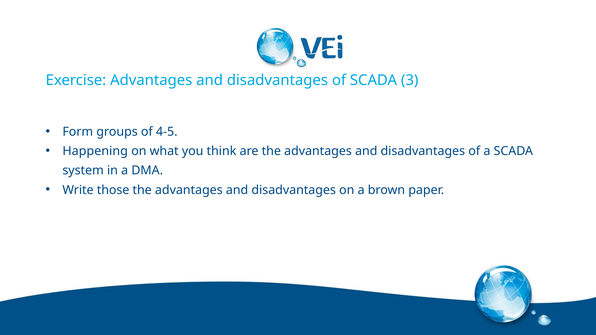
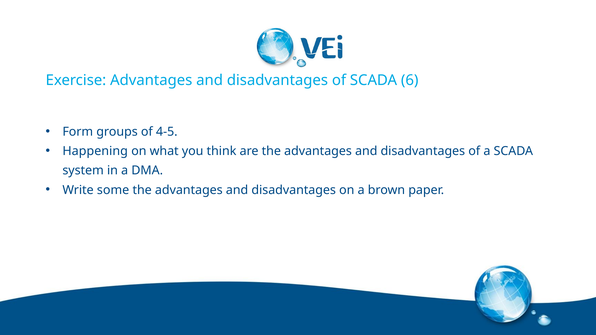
3: 3 -> 6 (410, 80)
those: those -> some (113, 190)
